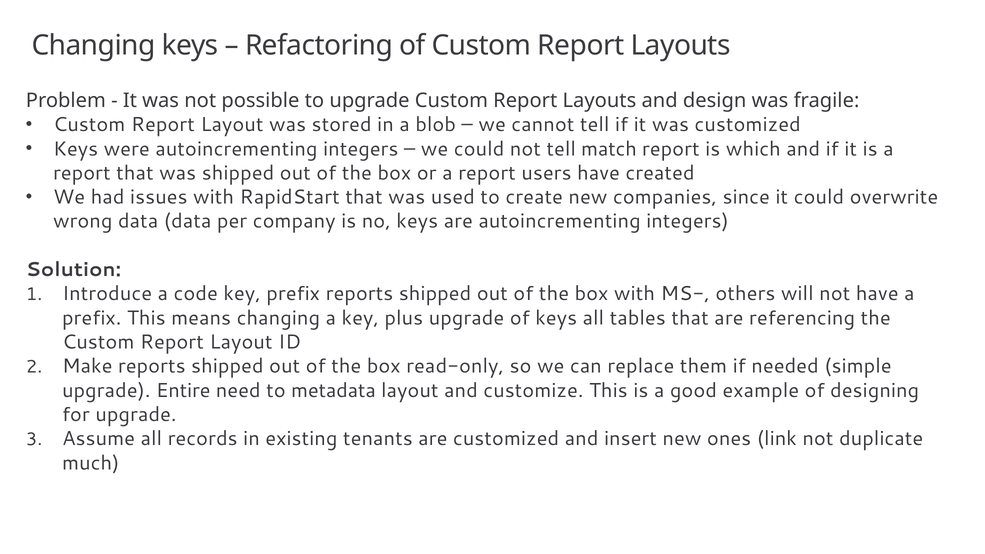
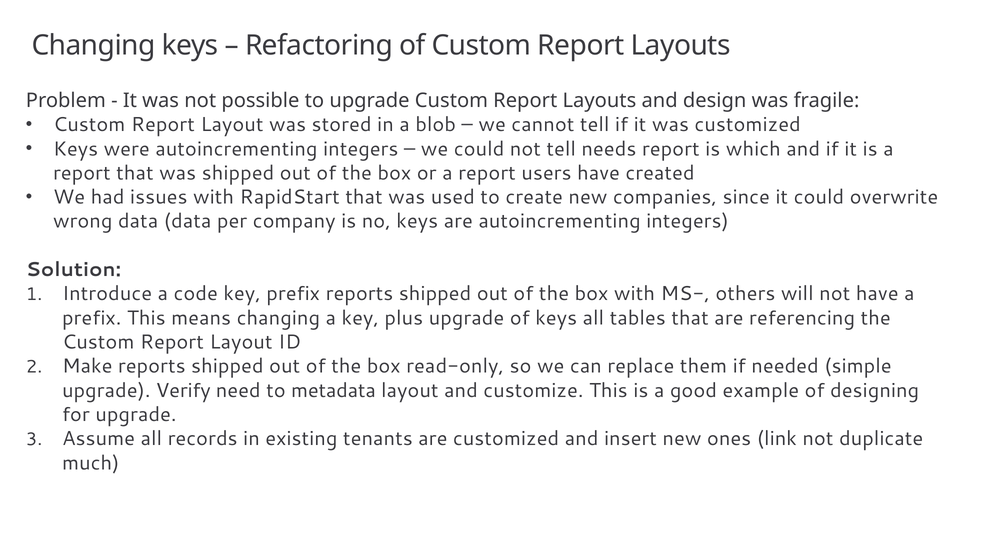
match: match -> needs (609, 149)
Entire: Entire -> Verify (183, 390)
